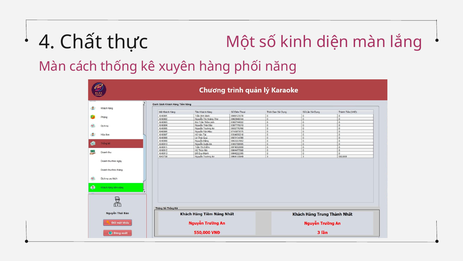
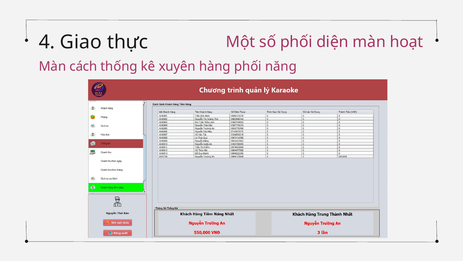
Chất: Chất -> Giao (81, 42)
số kinh: kinh -> phối (296, 42)
lắng: lắng -> hoạt (406, 42)
